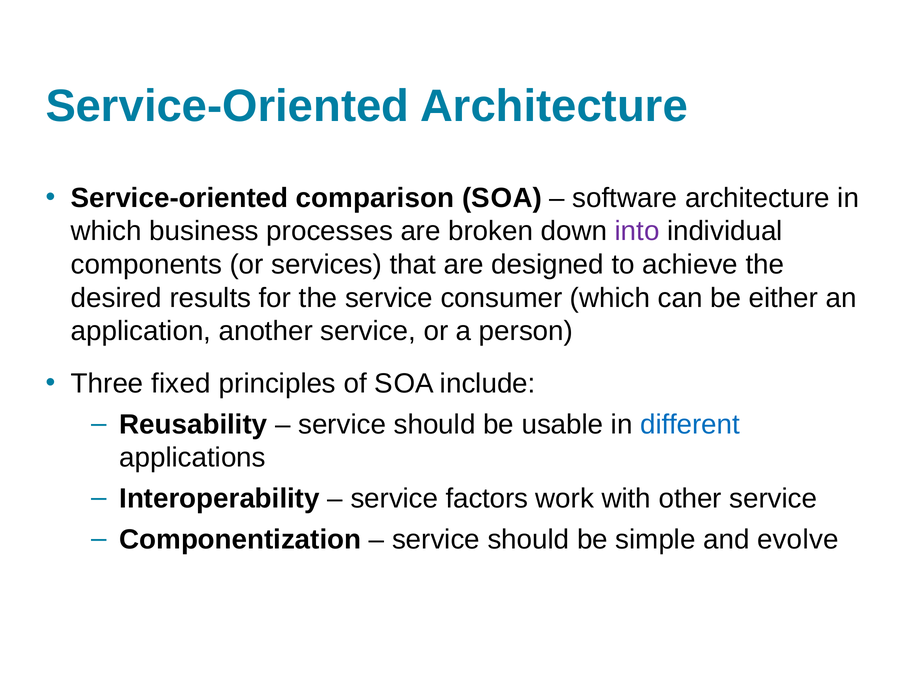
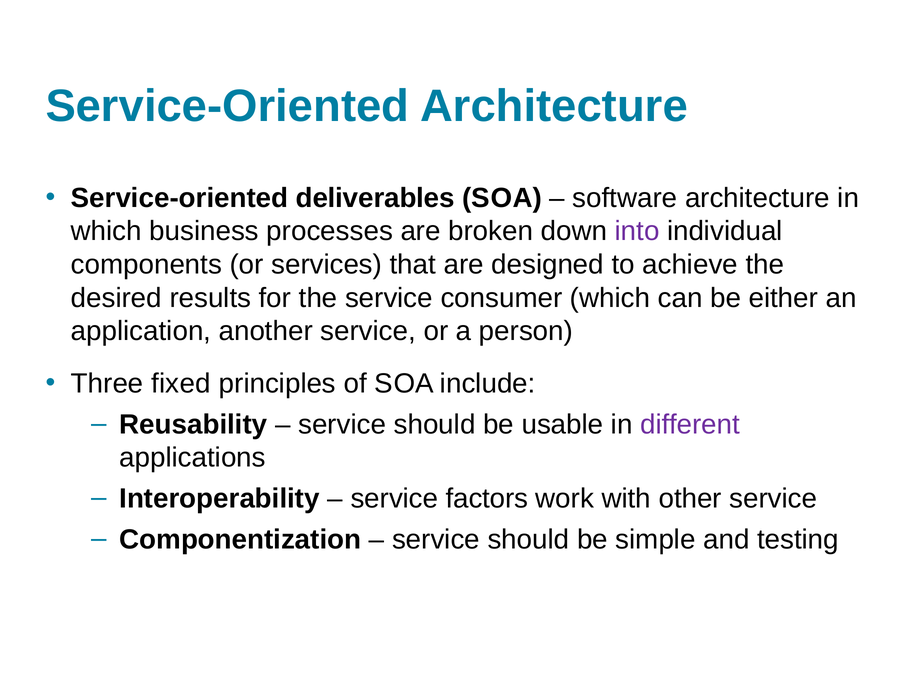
comparison: comparison -> deliverables (375, 198)
different colour: blue -> purple (690, 425)
evolve: evolve -> testing (798, 540)
